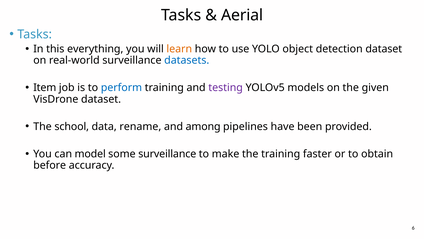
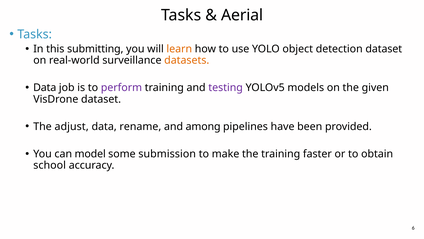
everything: everything -> submitting (95, 49)
datasets colour: blue -> orange (187, 60)
Item: Item -> Data (45, 88)
perform colour: blue -> purple (121, 88)
school: school -> adjust (72, 126)
some surveillance: surveillance -> submission (167, 154)
before: before -> school (50, 165)
